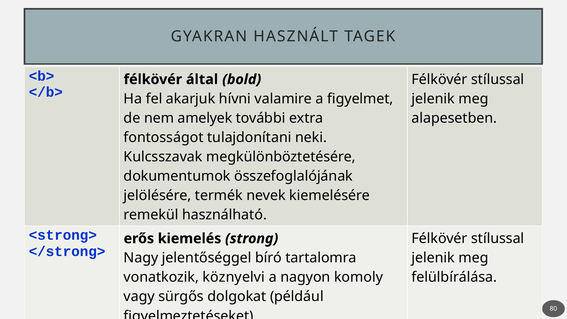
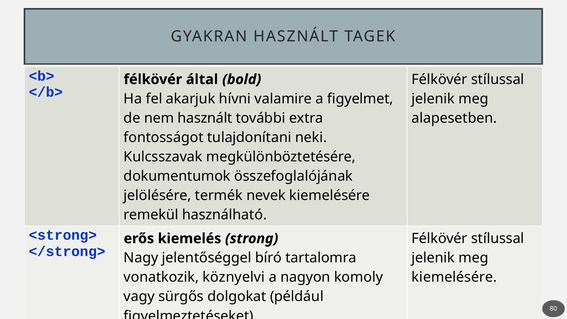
nem amelyek: amelyek -> használt (205, 118)
felülbírálása: felülbírálása -> kiemelésére (454, 277)
